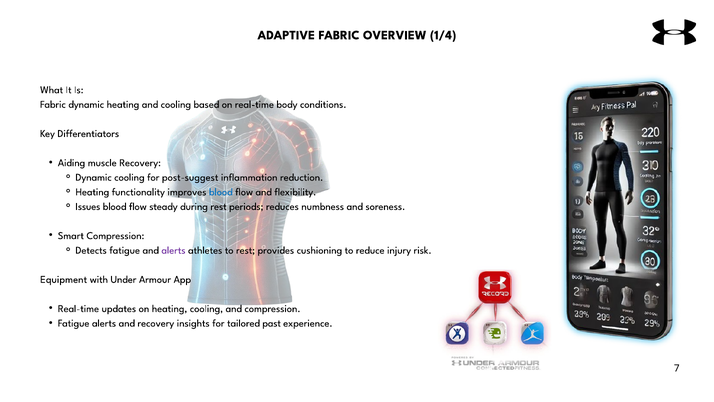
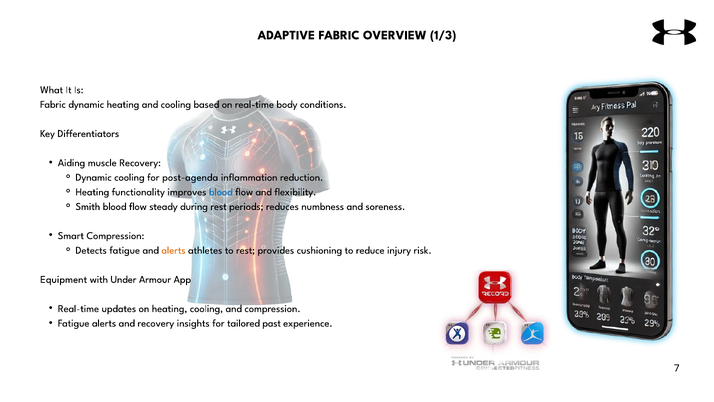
1/4: 1/4 -> 1/3 (443, 35)
post-suggest: post-suggest -> post-agenda (190, 177)
Issues: Issues -> Smith (88, 206)
alerts colour: purple -> orange (173, 250)
